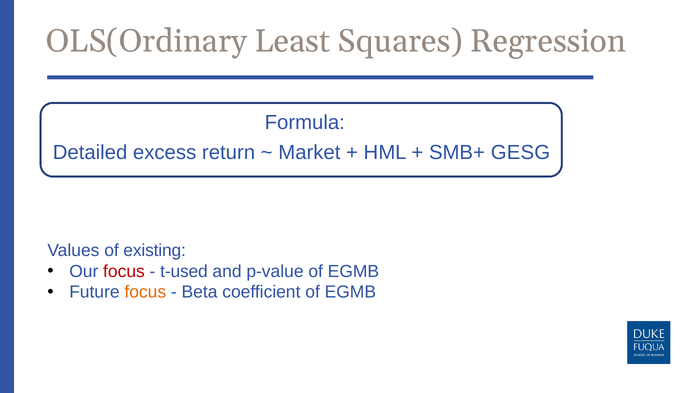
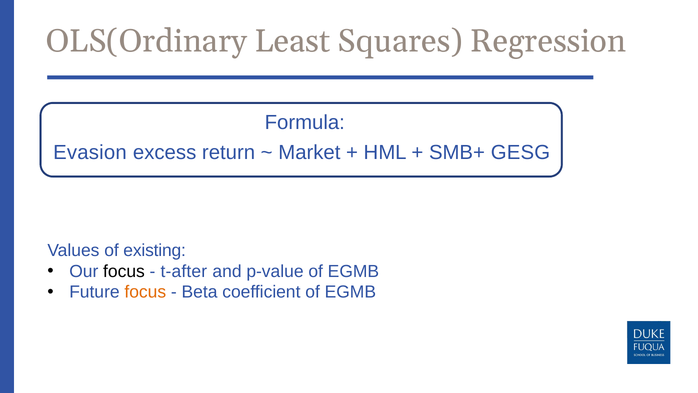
Detailed: Detailed -> Evasion (90, 152)
focus colour: red -> black (124, 271)
t-used: t-used -> t-after (184, 271)
